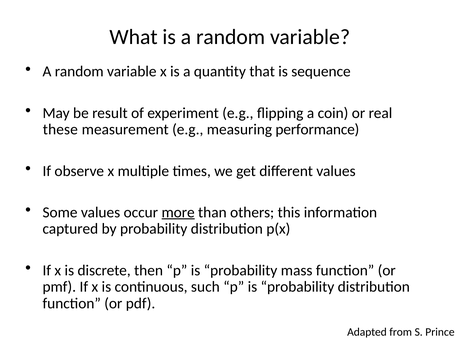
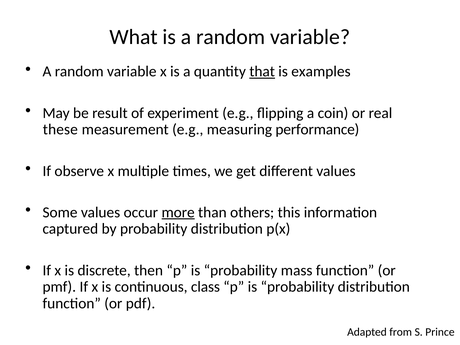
that underline: none -> present (262, 72)
sequence: sequence -> examples (321, 72)
such: such -> class (205, 287)
